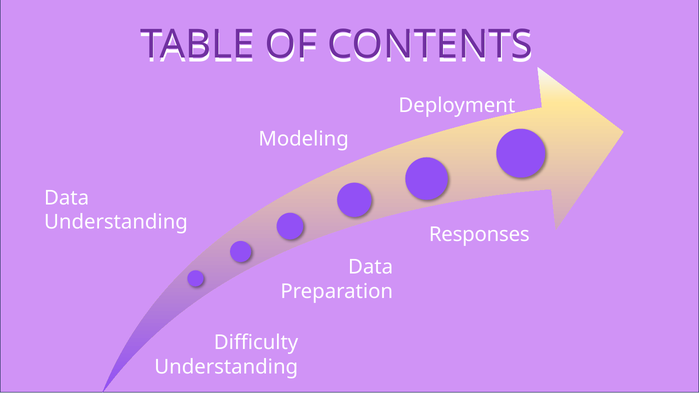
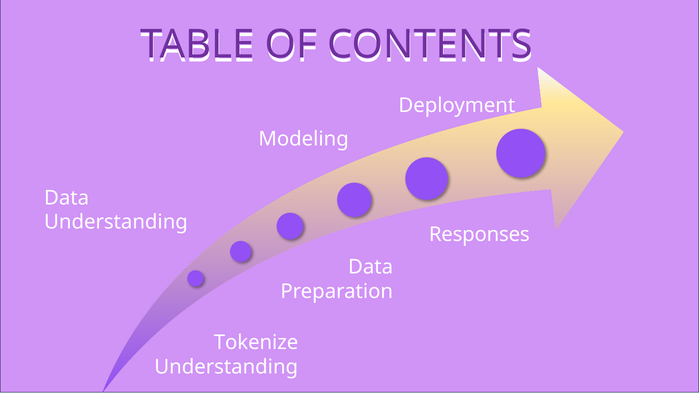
Difficulty: Difficulty -> Tokenize (256, 342)
